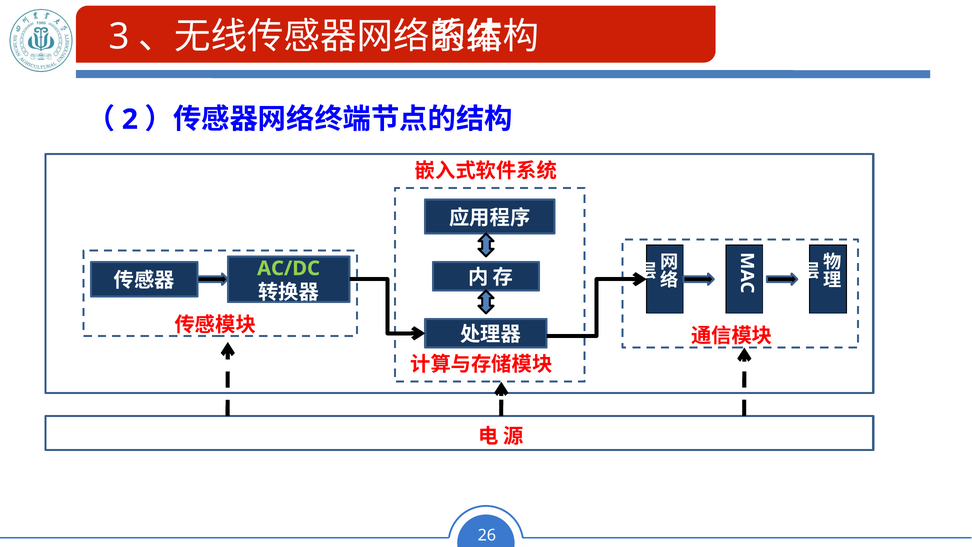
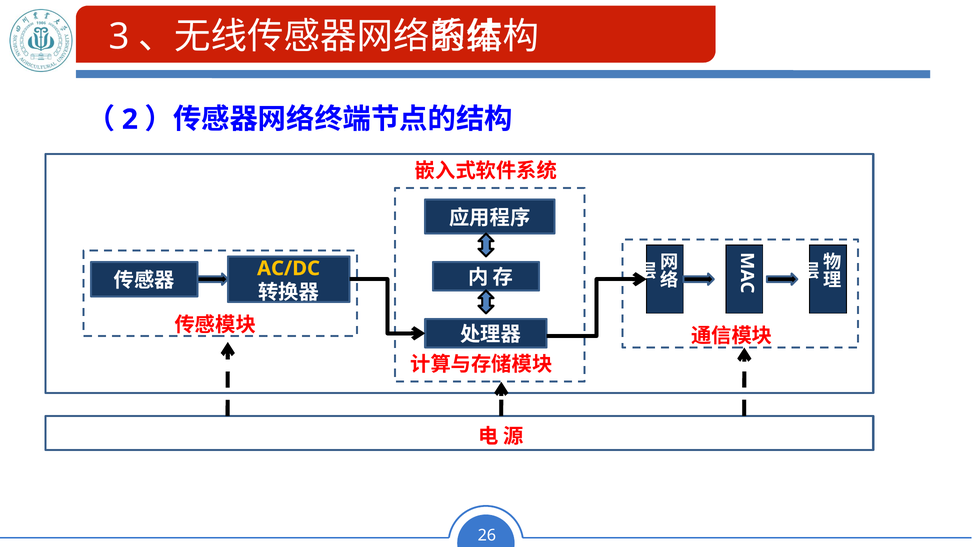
AC/DC colour: light green -> yellow (289, 268)
